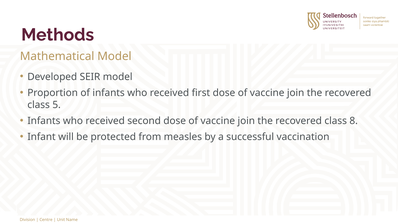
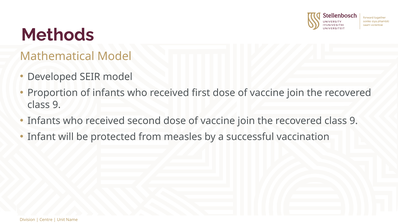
5: 5 -> 9 (57, 105)
8: 8 -> 9 (354, 121)
